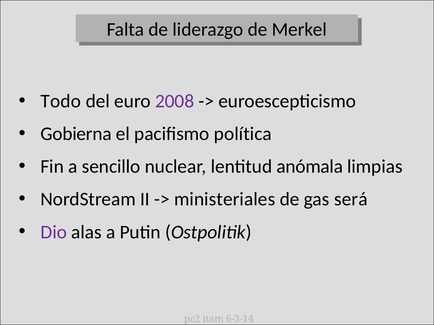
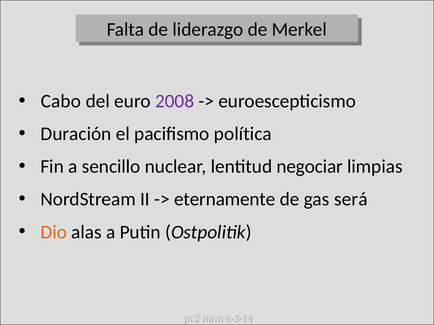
Todo: Todo -> Cabo (61, 101)
Gobierna: Gobierna -> Duración (76, 134)
anómala: anómala -> negociar (310, 167)
ministeriales: ministeriales -> eternamente (225, 200)
Dio colour: purple -> orange (54, 232)
